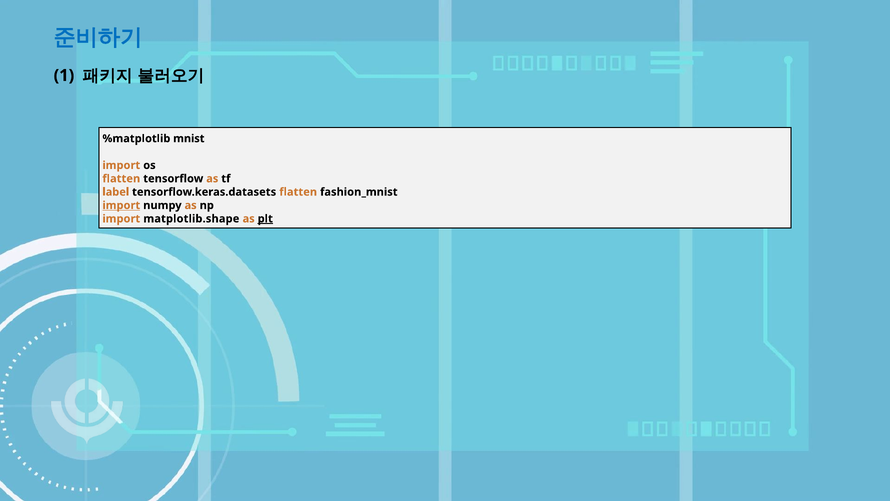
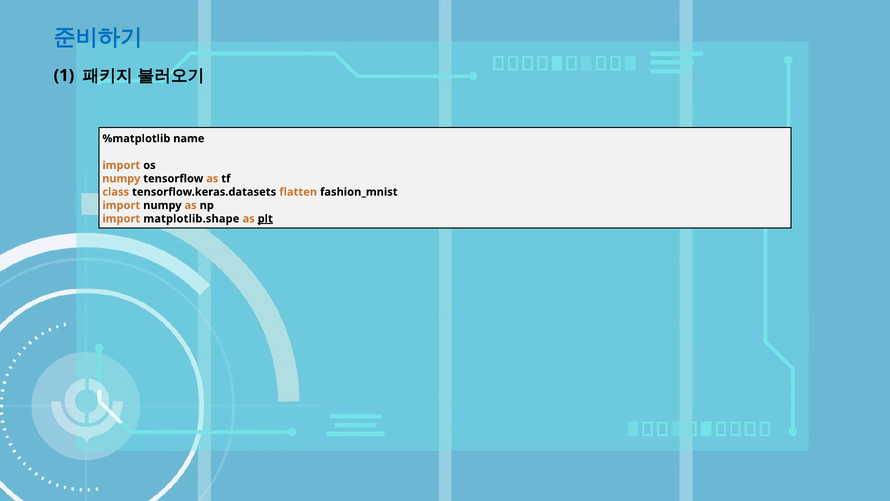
mnist: mnist -> name (189, 138)
flatten: flatten -> numpy (121, 178)
label: label -> class (116, 192)
import underline: present -> none (121, 205)
